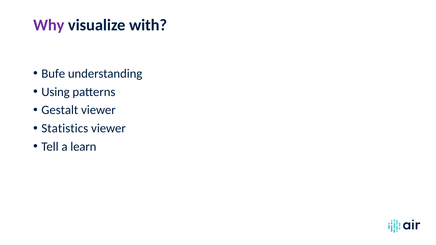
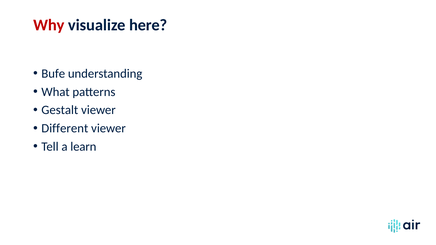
Why colour: purple -> red (49, 25)
with: with -> here (148, 25)
Using: Using -> What (56, 92)
Statistics: Statistics -> Different (65, 128)
